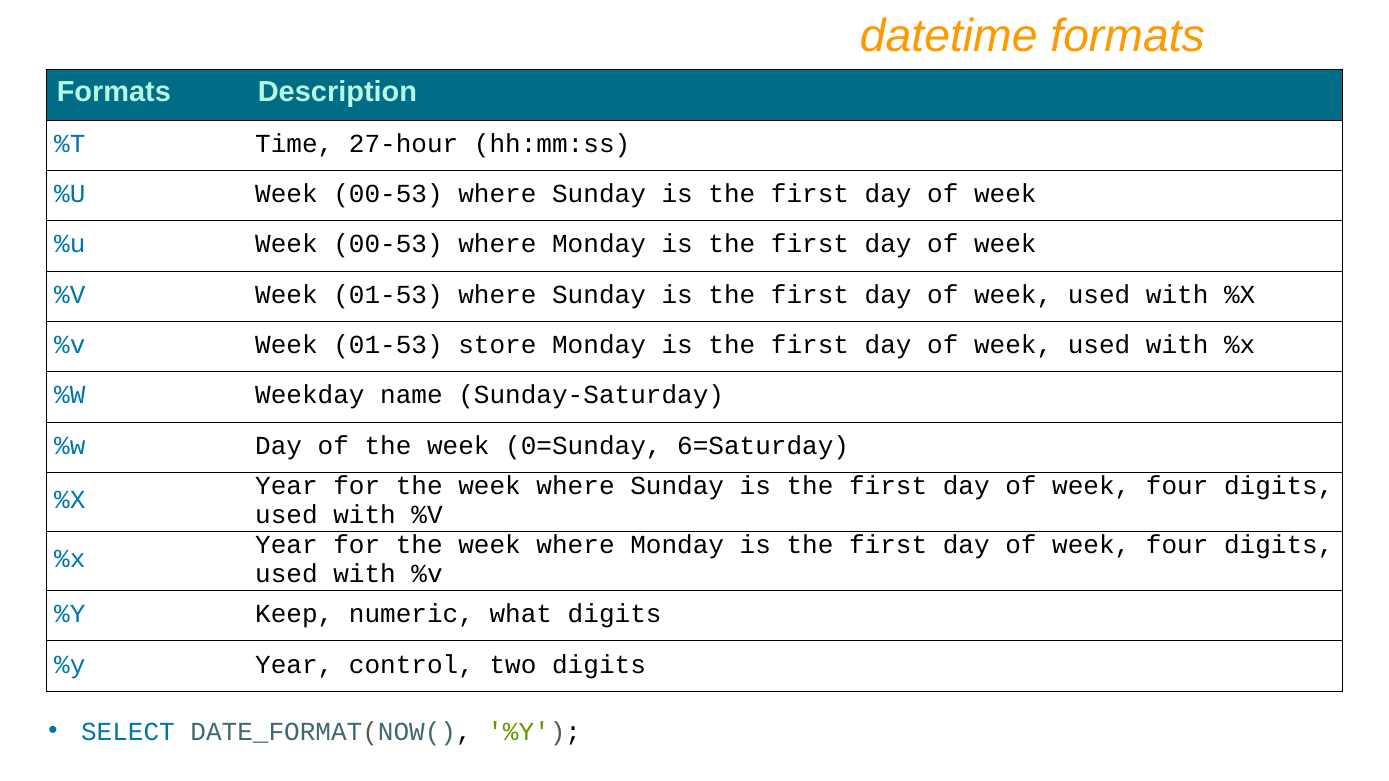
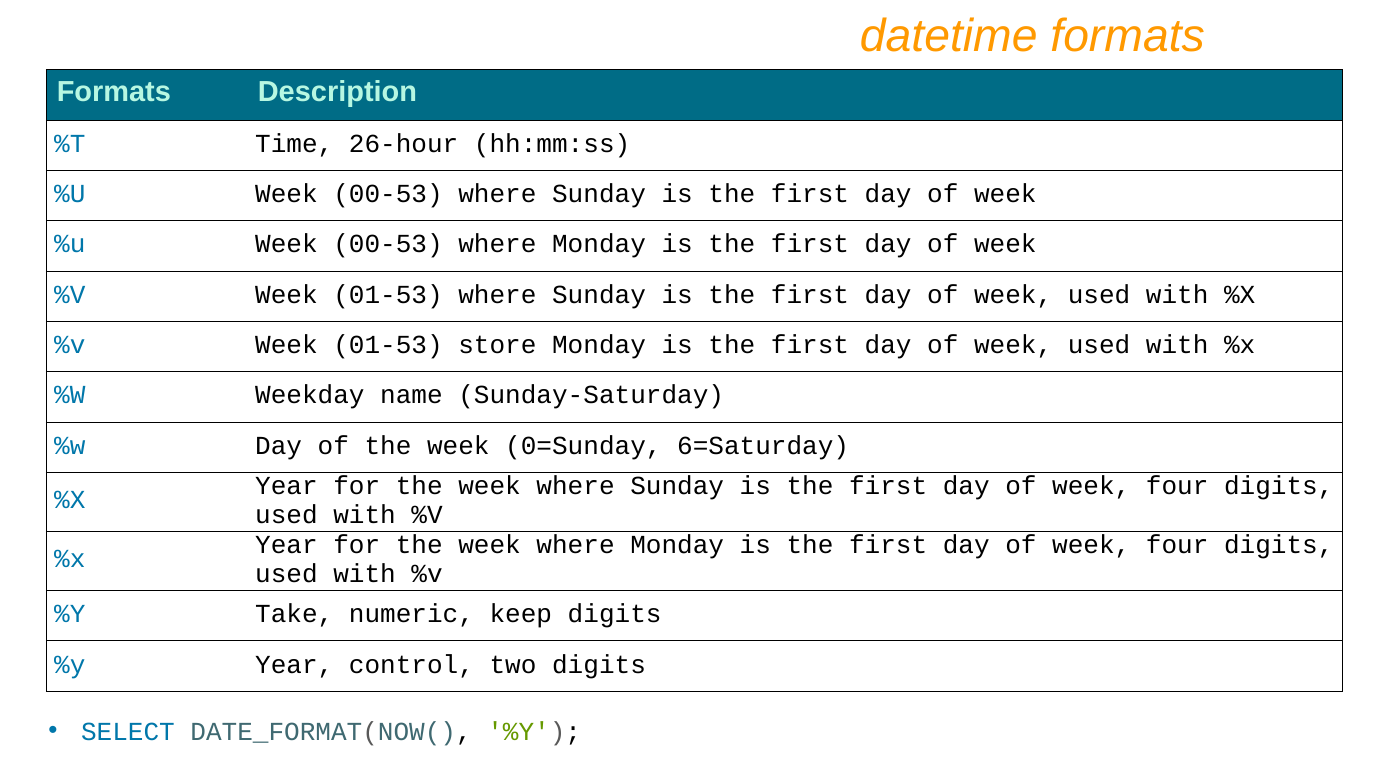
27-hour: 27-hour -> 26-hour (404, 144)
Keep: Keep -> Take (294, 614)
what: what -> keep (521, 614)
